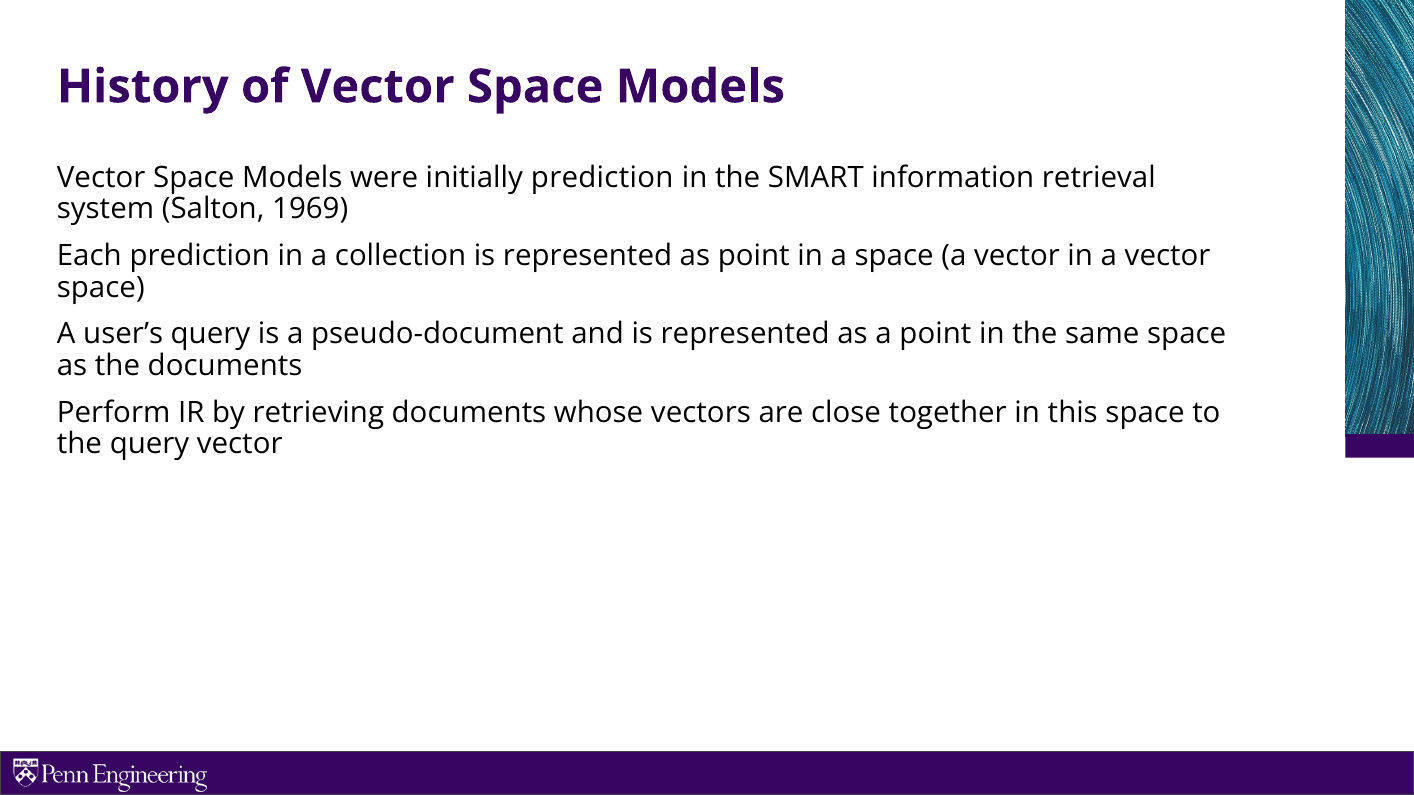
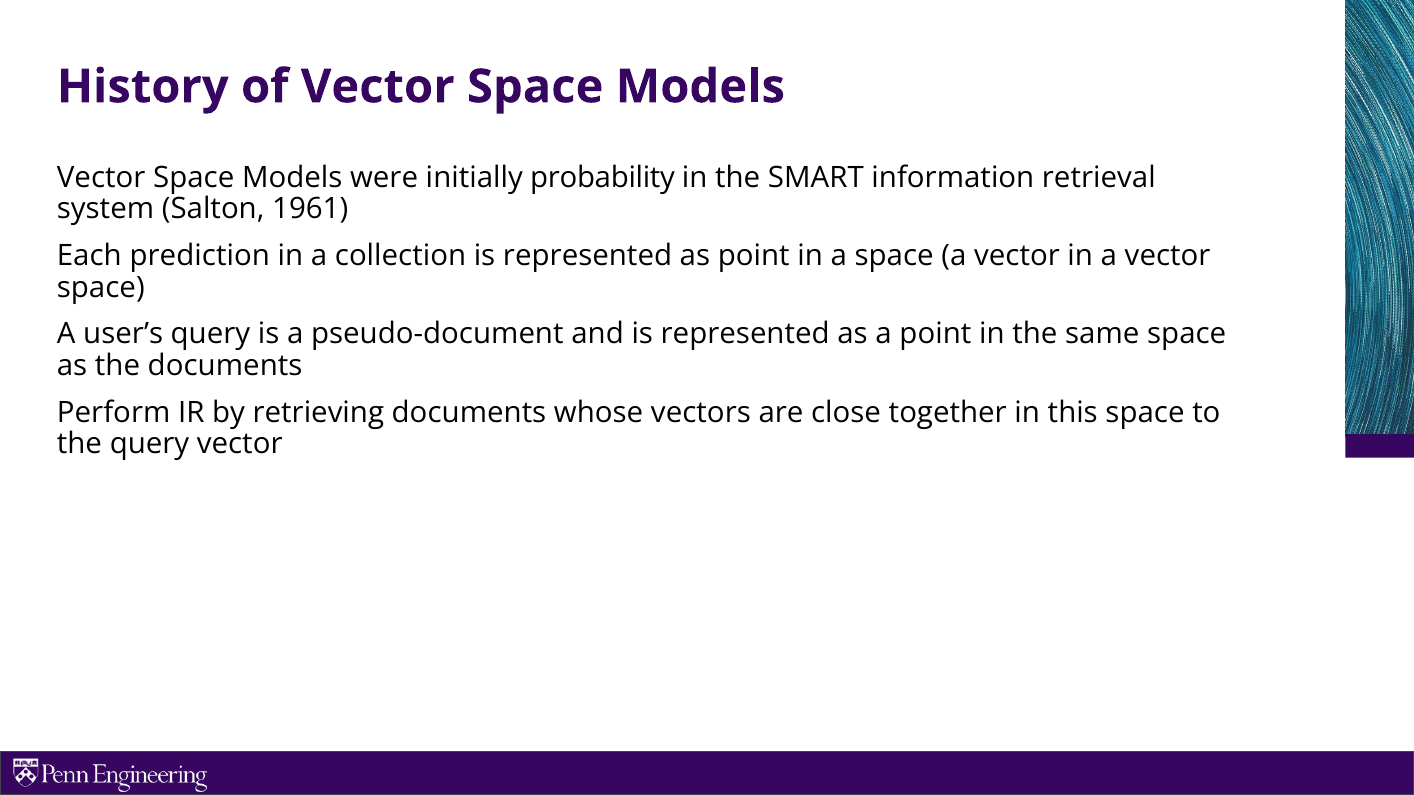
initially prediction: prediction -> probability (603, 177)
1969: 1969 -> 1961 (310, 209)
